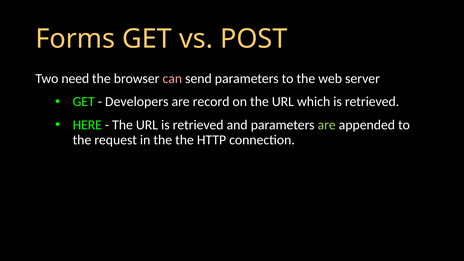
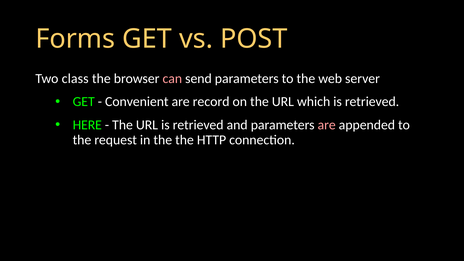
need: need -> class (75, 79)
Developers: Developers -> Convenient (137, 102)
are colour: light green -> pink (327, 125)
